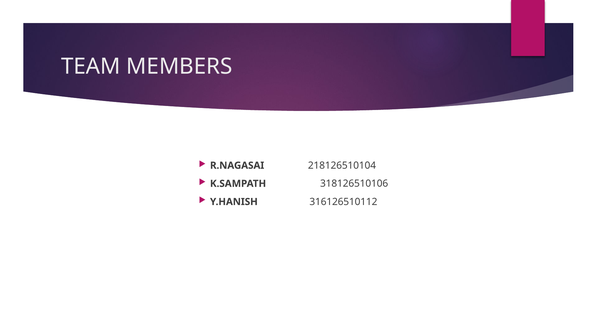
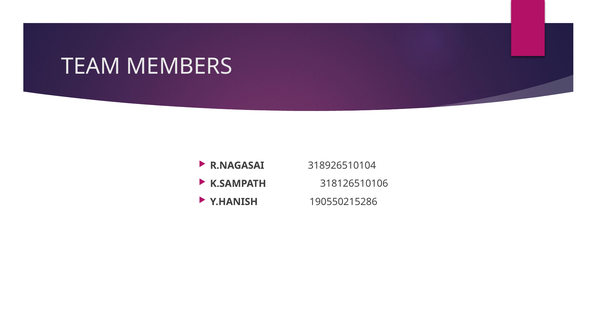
218126510104: 218126510104 -> 318926510104 (342, 165)
316126510112: 316126510112 -> 190550215286 (343, 202)
